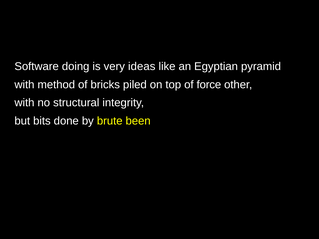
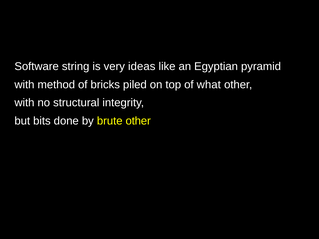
doing: doing -> string (76, 66)
force: force -> what (209, 85)
brute been: been -> other (138, 121)
